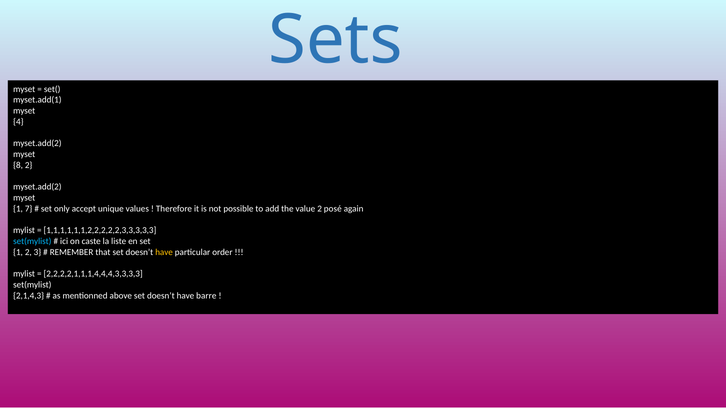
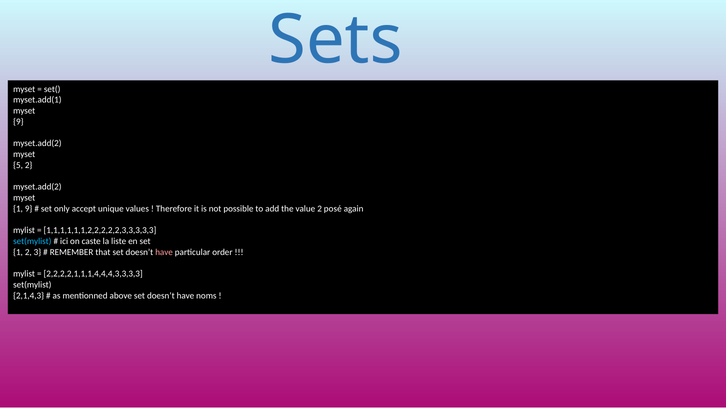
4: 4 -> 9 (18, 122)
8: 8 -> 5 (18, 165)
1 7: 7 -> 9 (29, 209)
have colour: yellow -> pink (164, 252)
barre: barre -> noms (206, 296)
